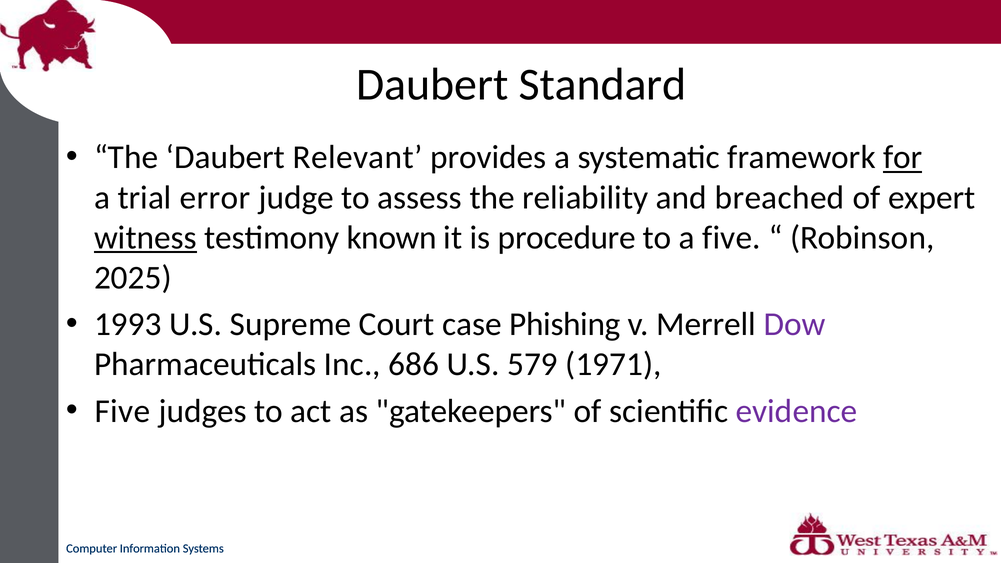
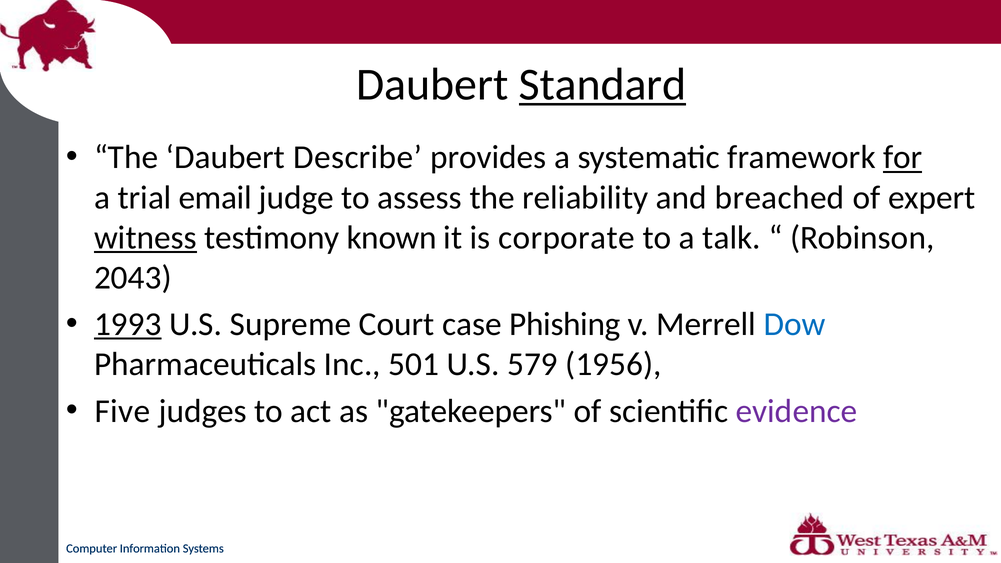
Standard underline: none -> present (603, 85)
Relevant: Relevant -> Describe (358, 157)
error: error -> email (215, 198)
procedure: procedure -> corporate (566, 238)
a five: five -> talk (732, 238)
2025: 2025 -> 2043 (133, 278)
1993 underline: none -> present (128, 324)
Dow colour: purple -> blue (794, 324)
686: 686 -> 501 (414, 364)
1971: 1971 -> 1956 (613, 364)
